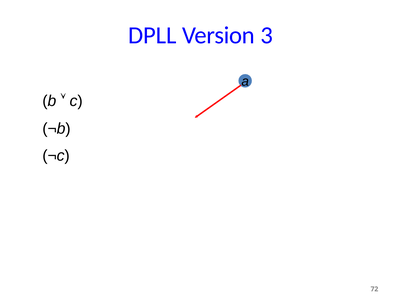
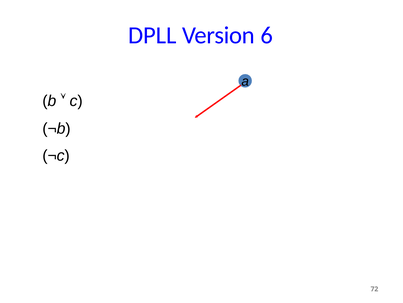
3: 3 -> 6 (267, 35)
